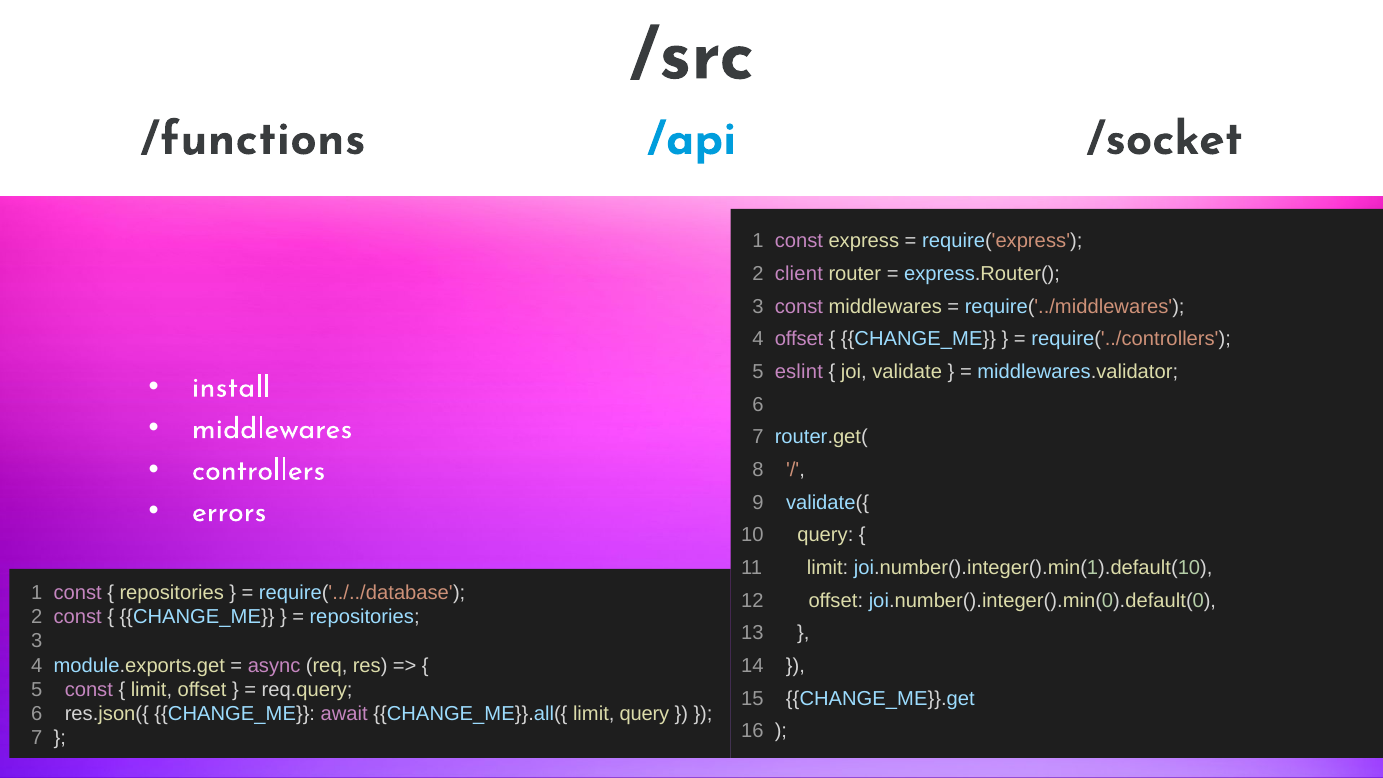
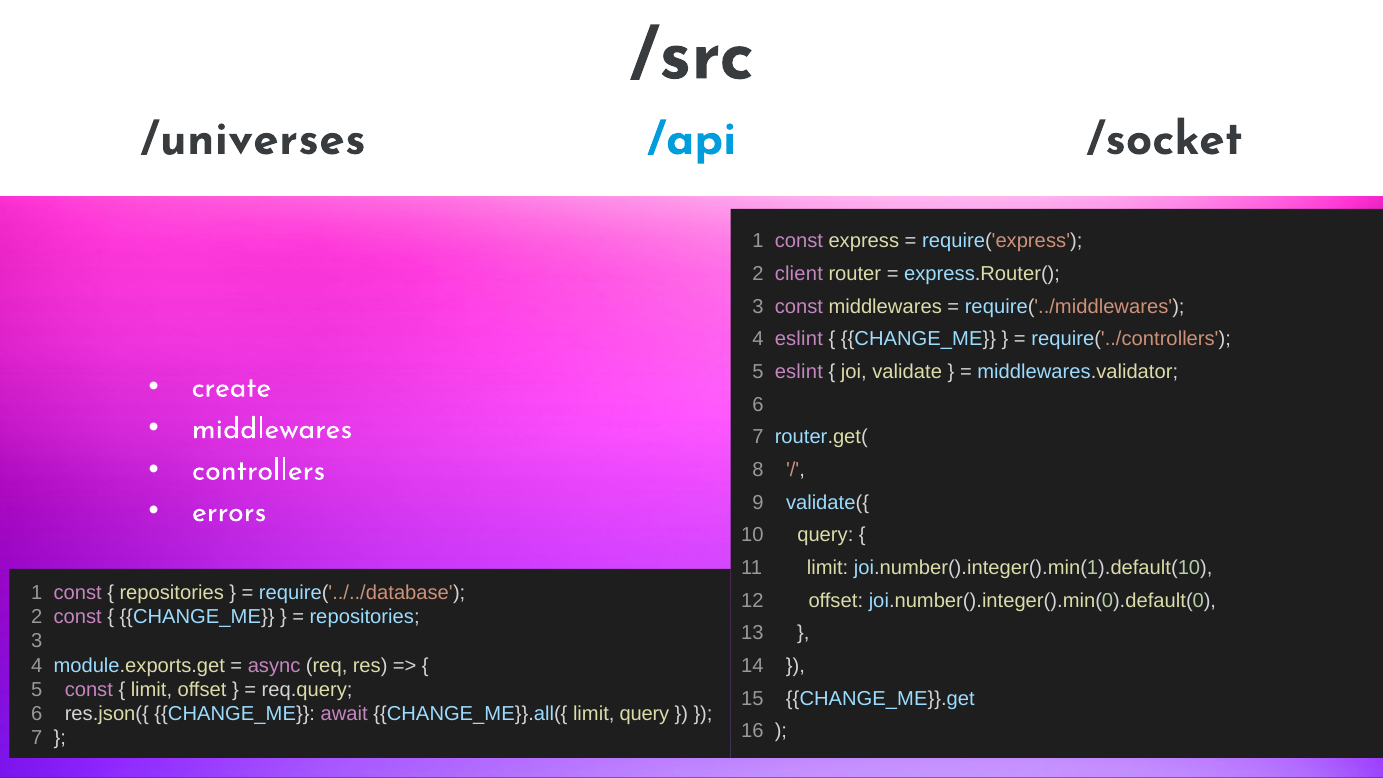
/functions: /functions -> /universes (253, 139)
4 offset: offset -> eslint (799, 339)
install: install -> create (231, 387)
